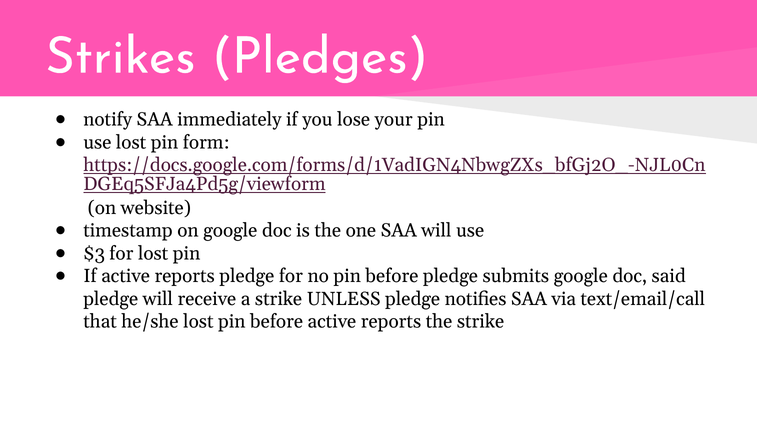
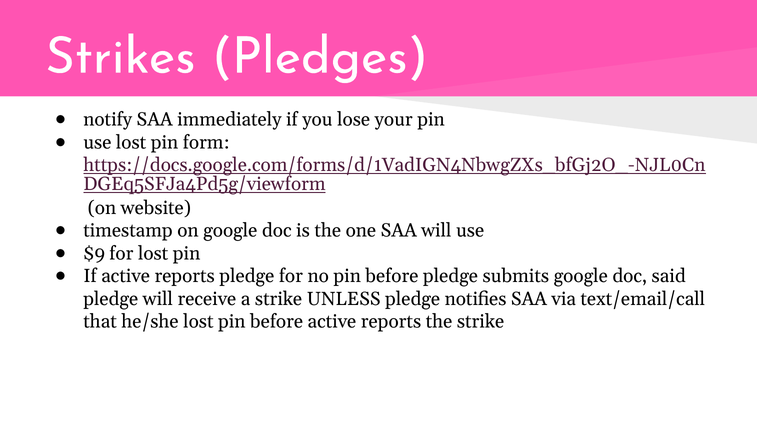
$3: $3 -> $9 (94, 253)
